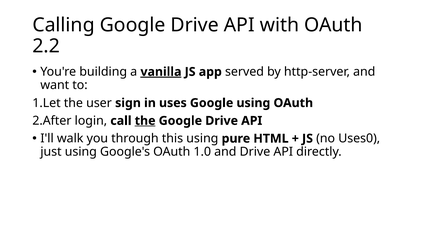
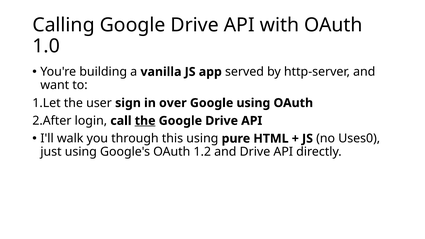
2.2: 2.2 -> 1.0 (46, 46)
vanilla underline: present -> none (161, 72)
uses: uses -> over (173, 103)
1.0: 1.0 -> 1.2 (202, 152)
